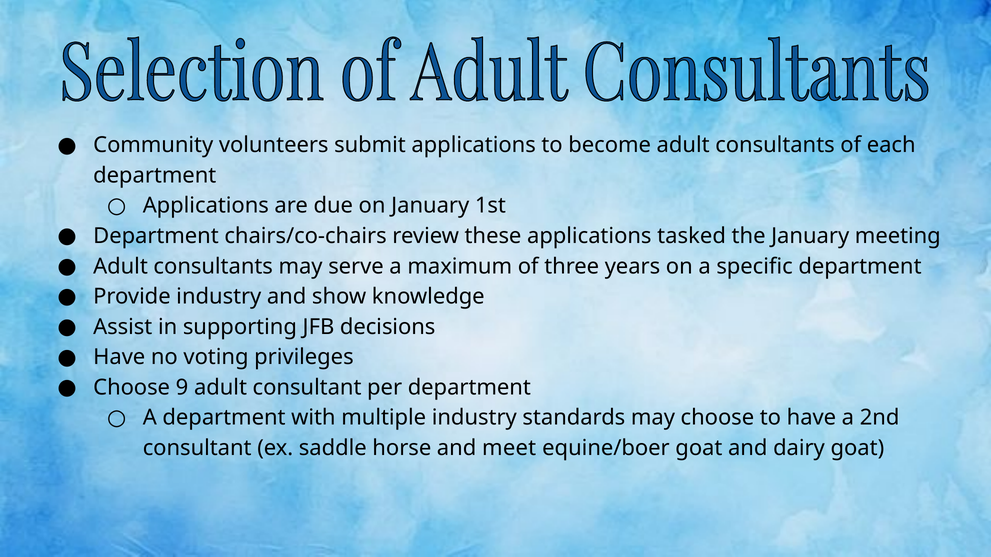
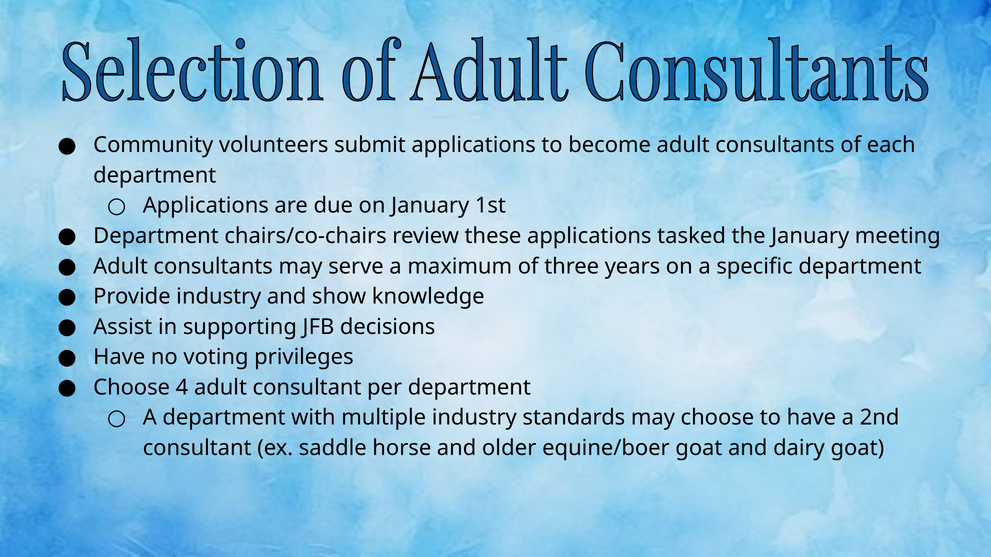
9: 9 -> 4 (182, 388)
meet: meet -> older (509, 448)
